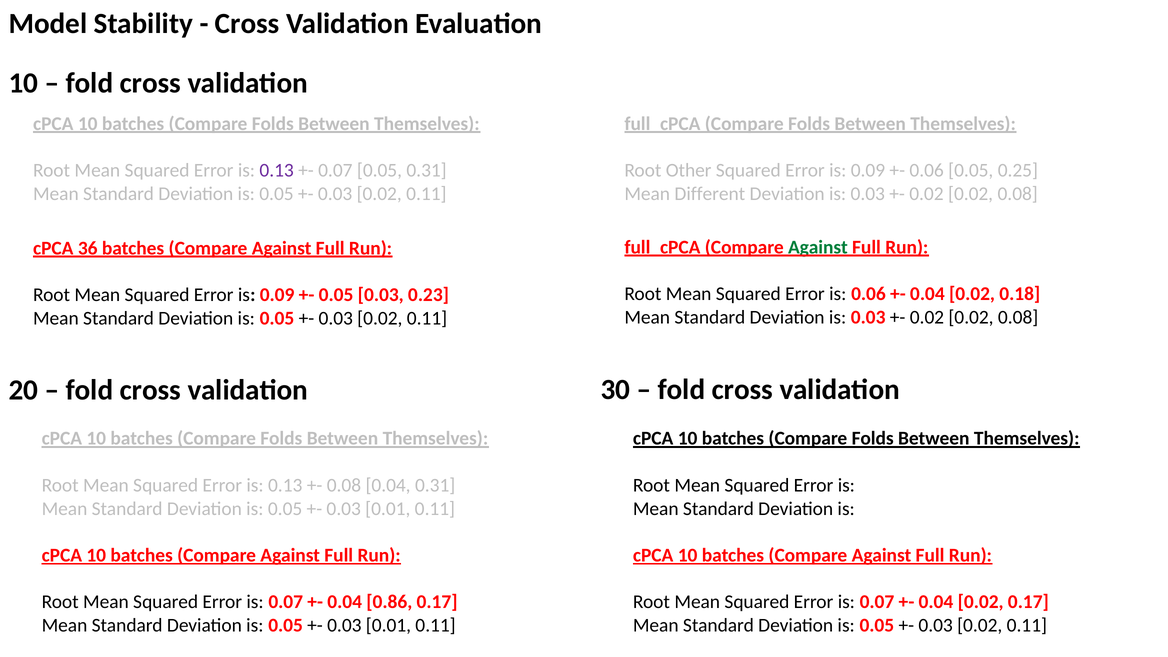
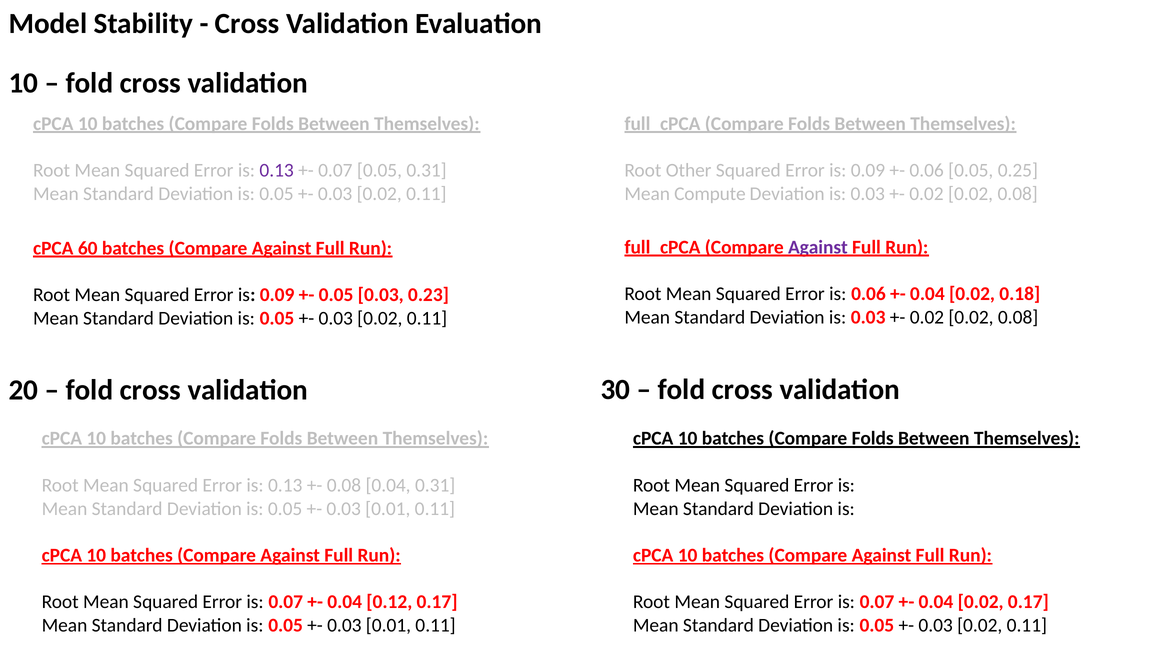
Different: Different -> Compute (710, 194)
Against colour: green -> purple (818, 247)
36: 36 -> 60 (88, 248)
0.86: 0.86 -> 0.12 (389, 602)
